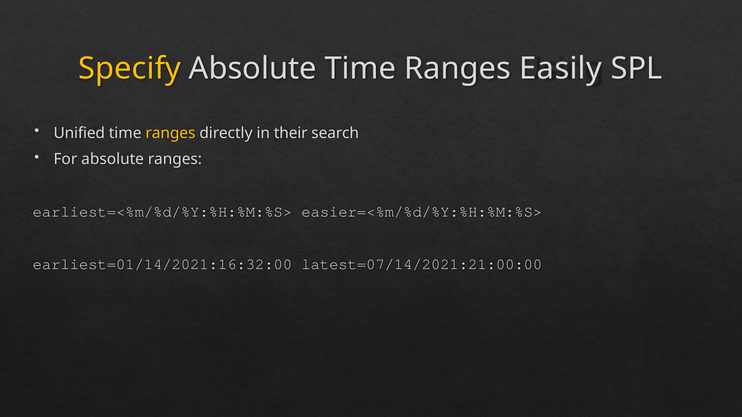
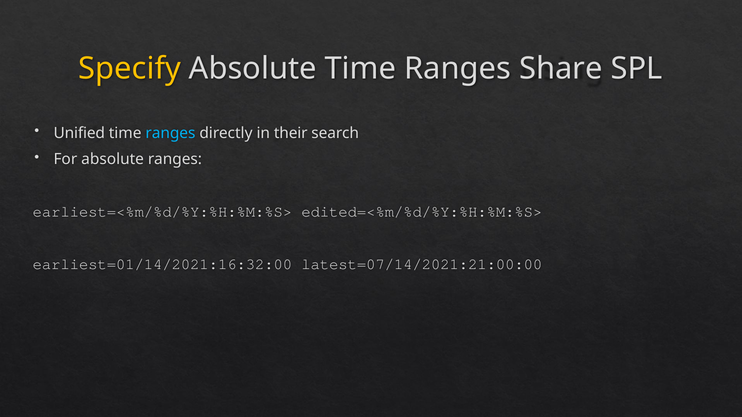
Easily: Easily -> Share (561, 69)
ranges colour: yellow -> light blue (170, 133)
easier=<%m/%d/%Y:%H:%M:%S>: easier=<%m/%d/%Y:%H:%M:%S> -> edited=<%m/%d/%Y:%H:%M:%S> (422, 212)
